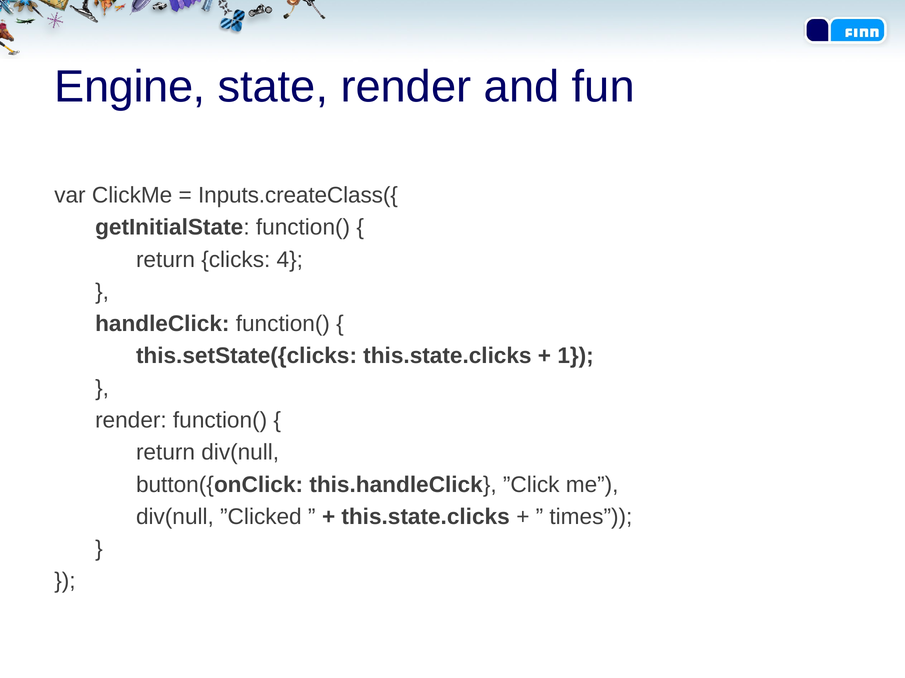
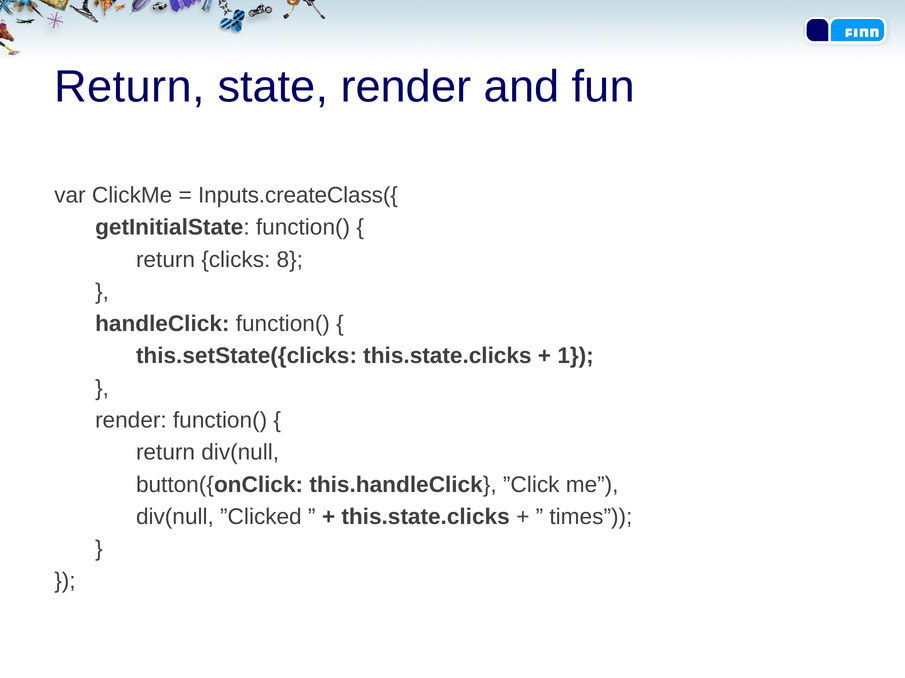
Engine: Engine -> Return (129, 87)
4: 4 -> 8 (290, 260)
